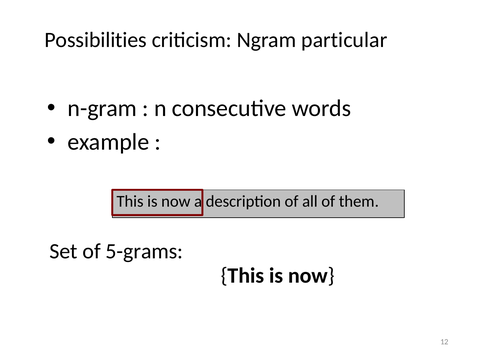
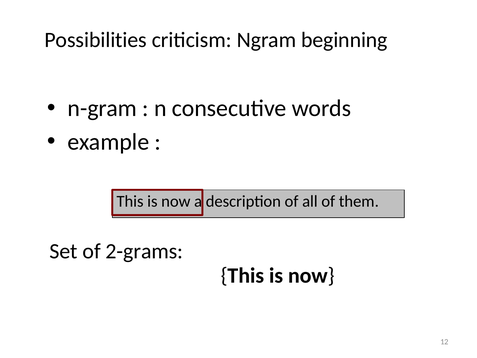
particular: particular -> beginning (344, 40)
5-grams: 5-grams -> 2-grams (144, 251)
